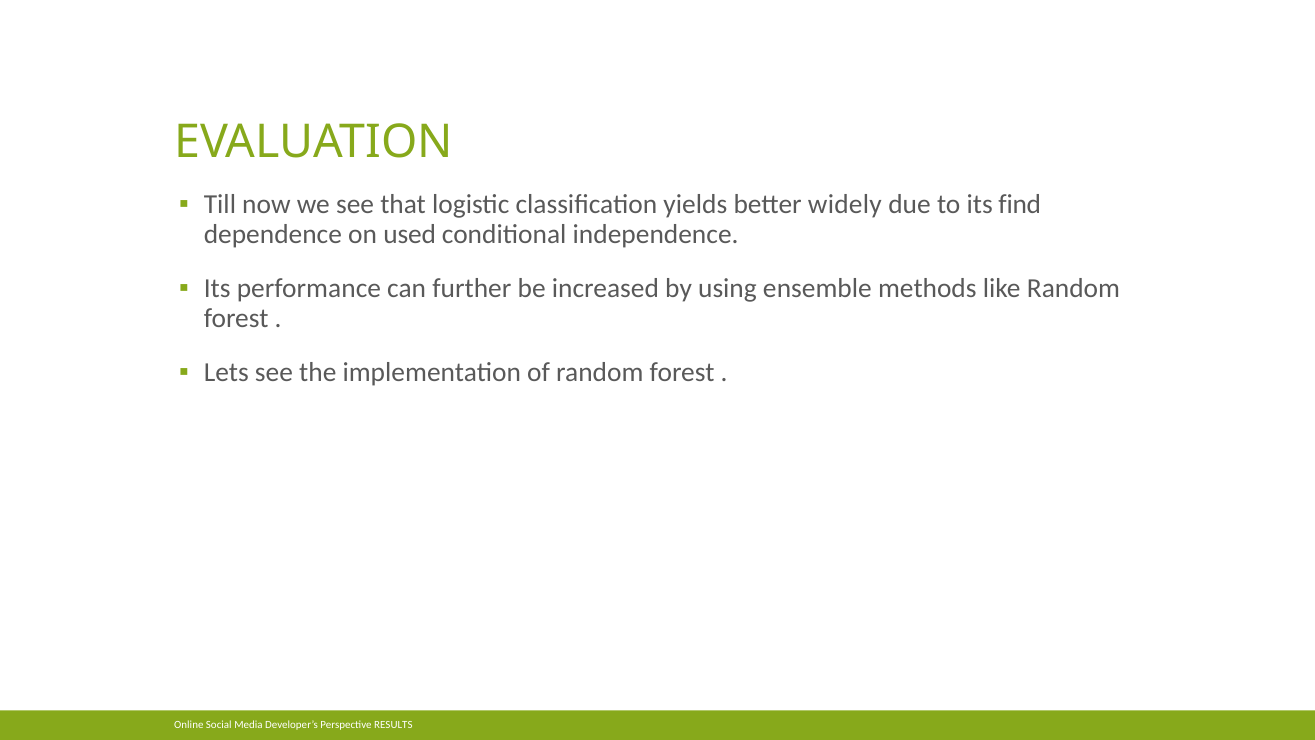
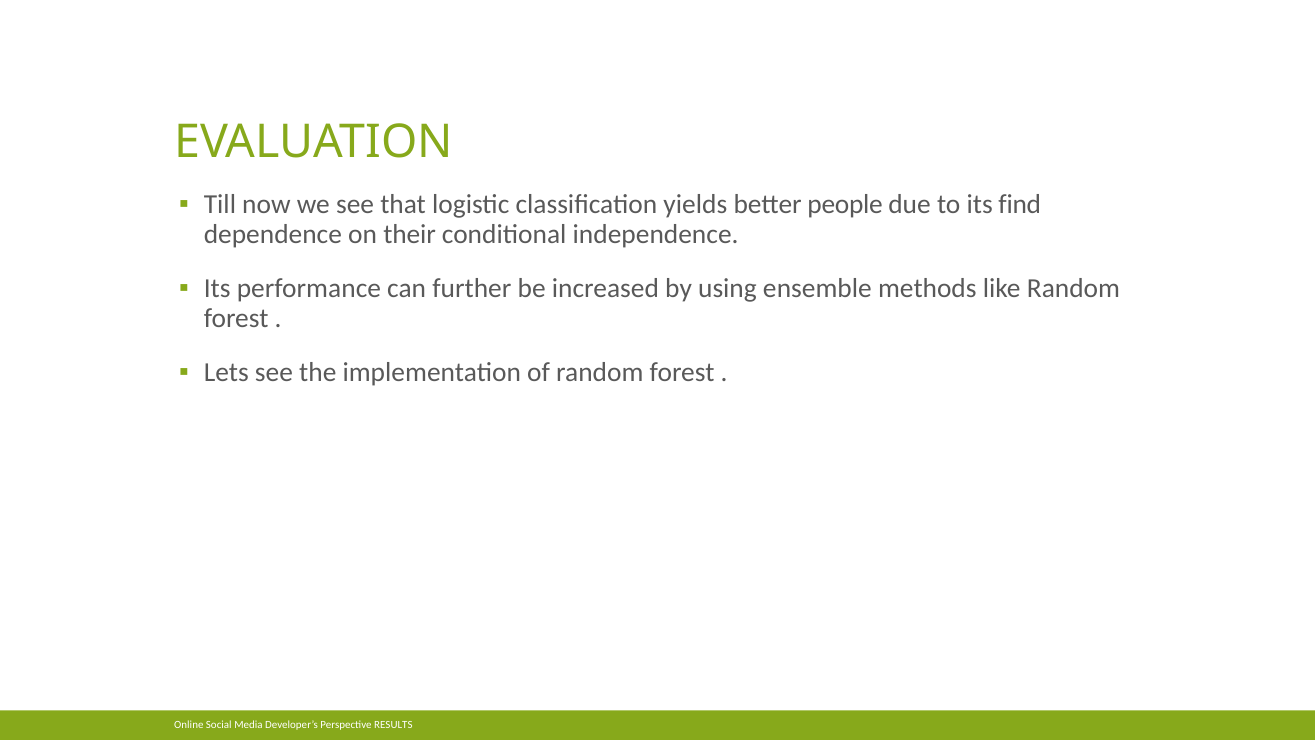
widely: widely -> people (845, 205)
used: used -> their (410, 234)
